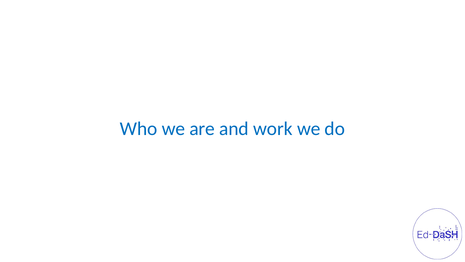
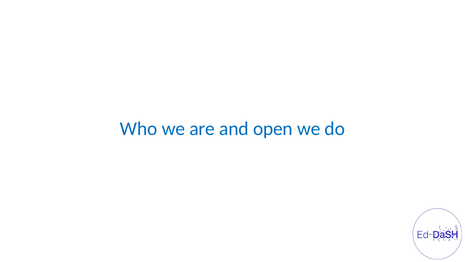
work: work -> open (273, 129)
